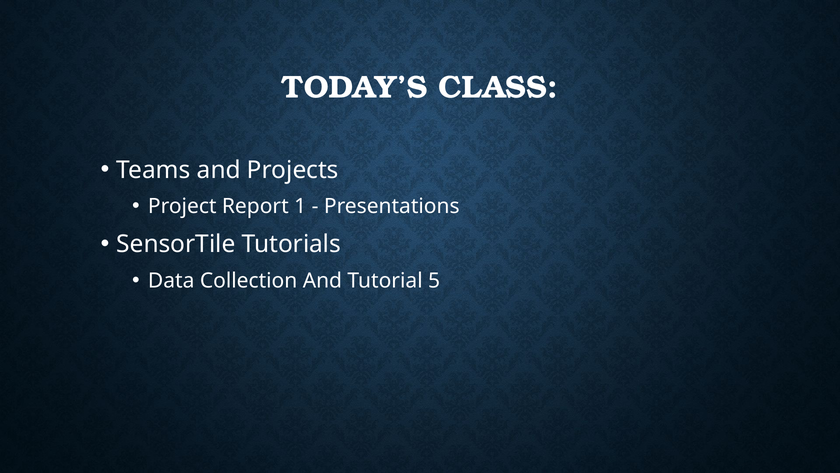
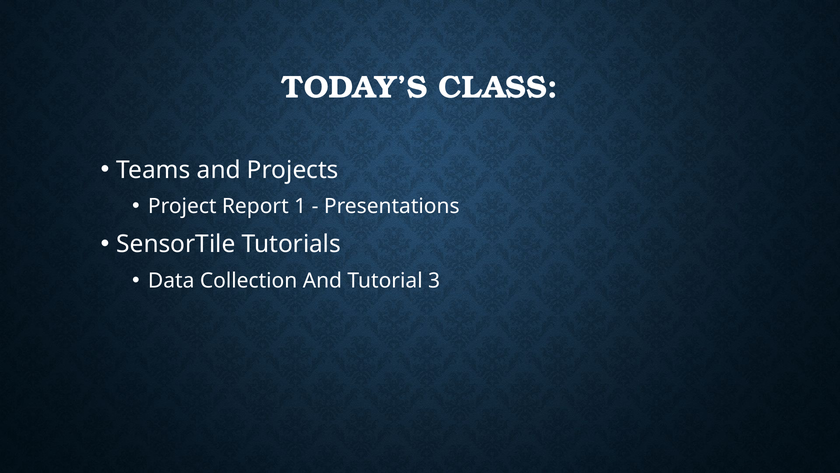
5: 5 -> 3 (434, 281)
